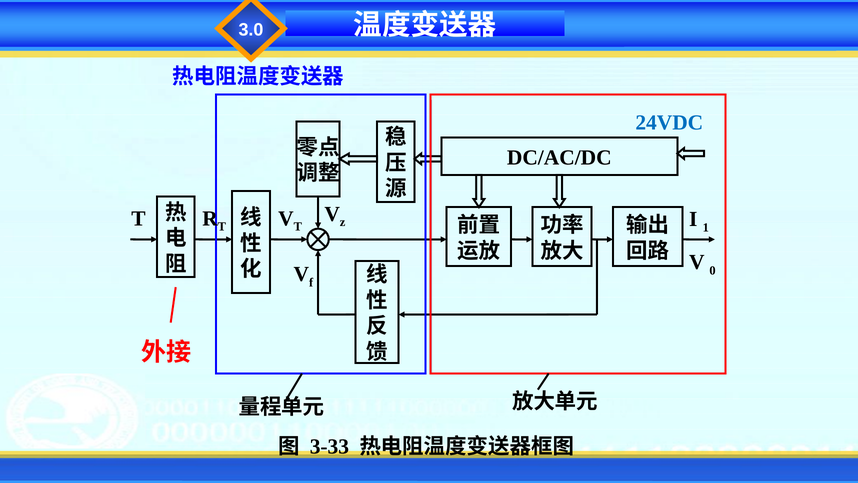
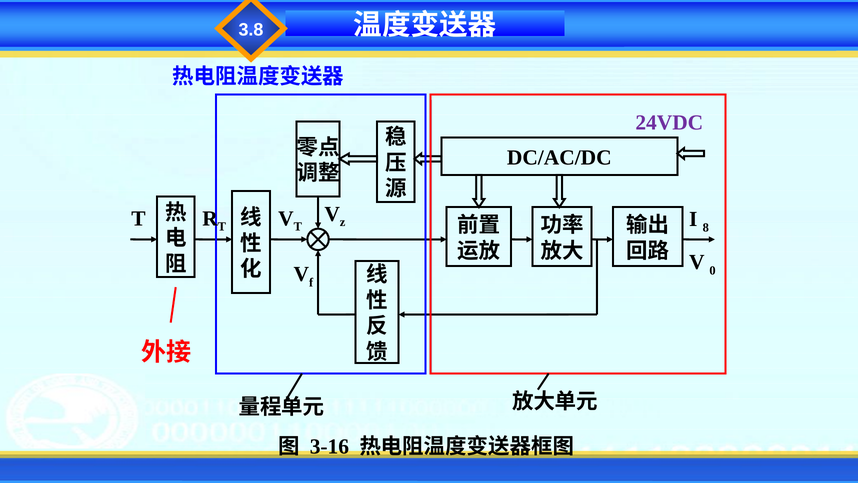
3.0: 3.0 -> 3.8 (251, 30)
24VDC colour: blue -> purple (669, 123)
1: 1 -> 8 (706, 228)
3-33: 3-33 -> 3-16 (329, 446)
